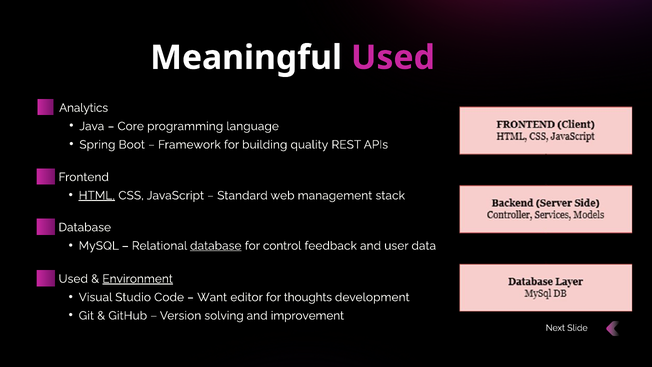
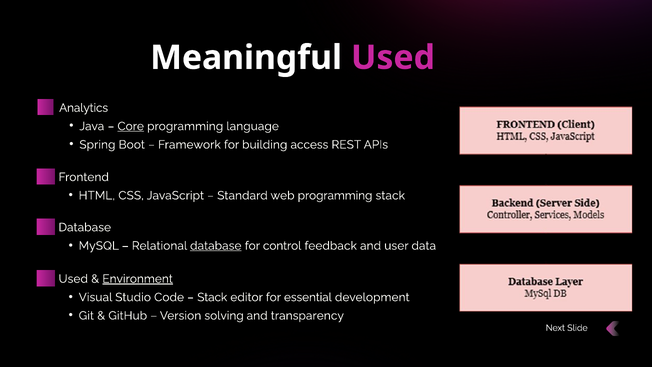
Core underline: none -> present (131, 126)
quality: quality -> access (309, 145)
HTML underline: present -> none (97, 195)
web management: management -> programming (335, 195)
Want: Want -> Stack (212, 297)
thoughts: thoughts -> essential (308, 297)
improvement: improvement -> transparency (307, 315)
